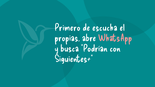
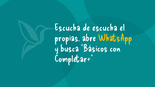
Primero: Primero -> Escucha (68, 28)
WhatsApp colour: pink -> yellow (115, 38)
Podrían: Podrían -> Básicos (94, 49)
Siguientes+: Siguientes+ -> Completar+ (74, 59)
